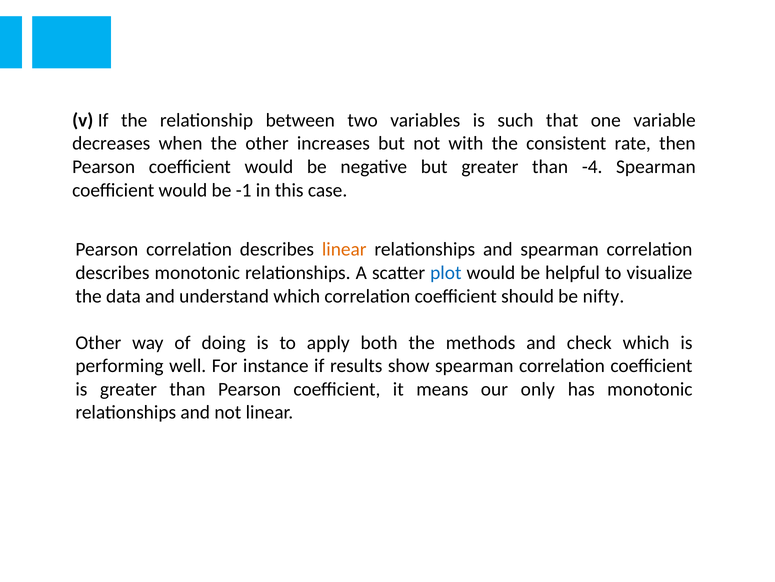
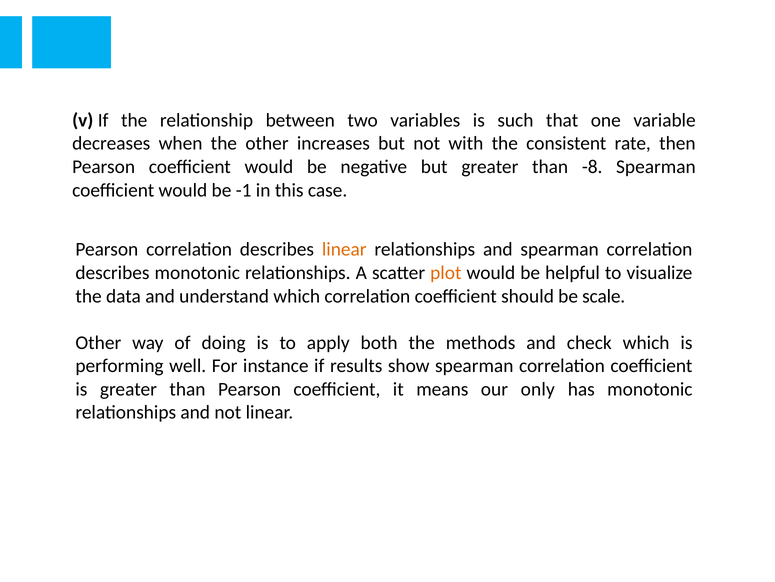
-4: -4 -> -8 (592, 167)
plot colour: blue -> orange (446, 273)
nifty: nifty -> scale (604, 296)
